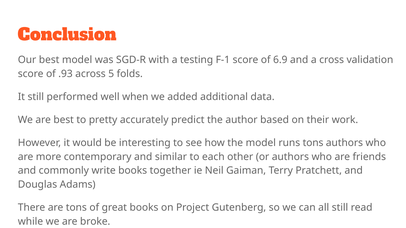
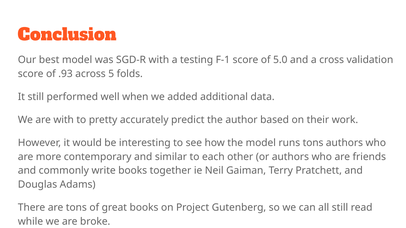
6.9: 6.9 -> 5.0 (280, 60)
are best: best -> with (64, 120)
